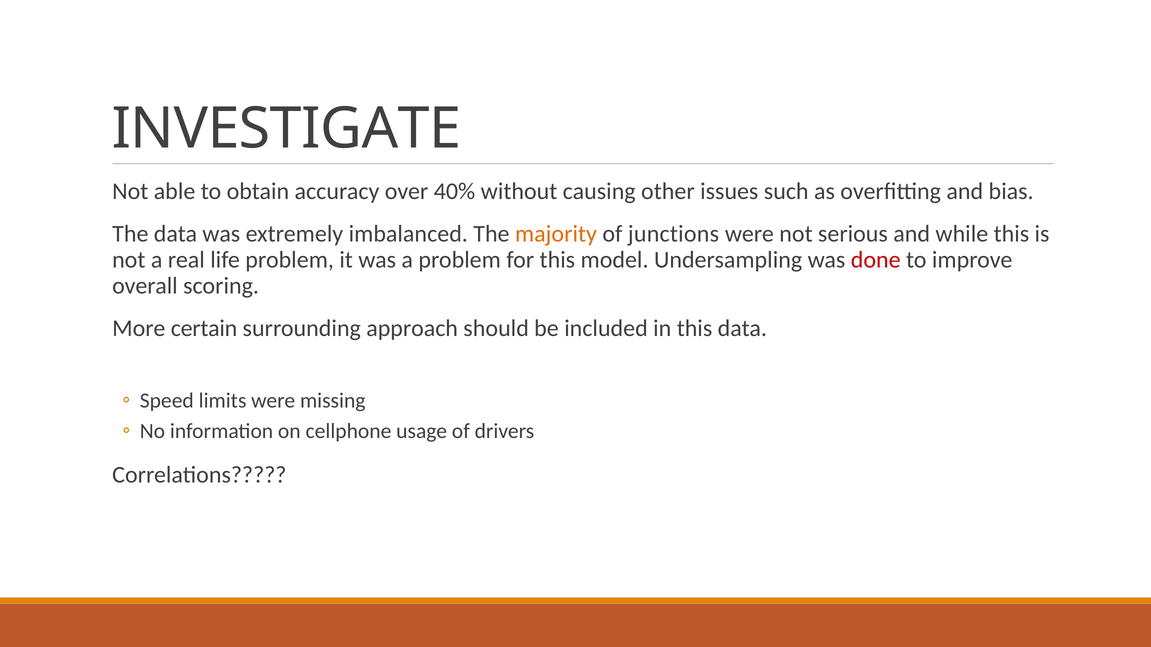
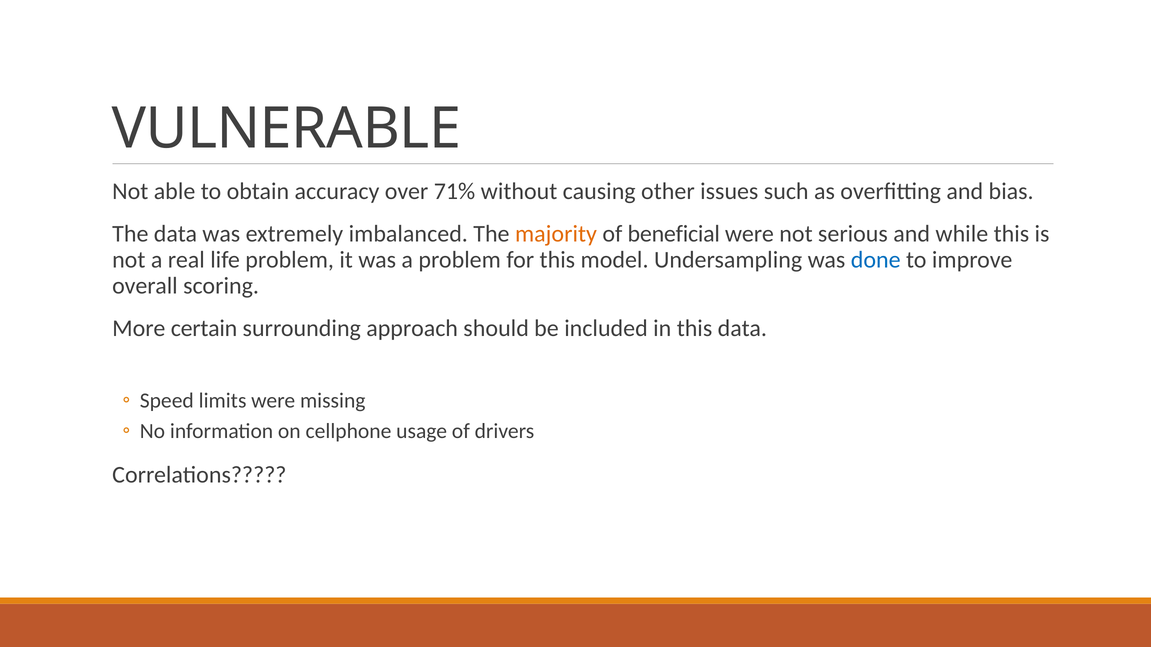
INVESTIGATE: INVESTIGATE -> VULNERABLE (286, 129)
40%: 40% -> 71% (454, 191)
junctions: junctions -> beneficial (674, 234)
done colour: red -> blue (876, 260)
